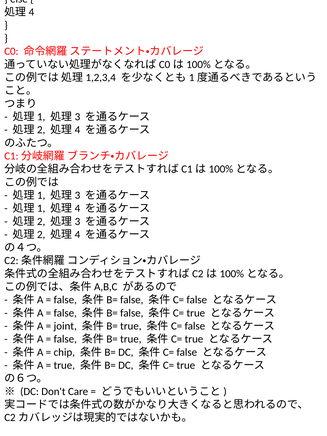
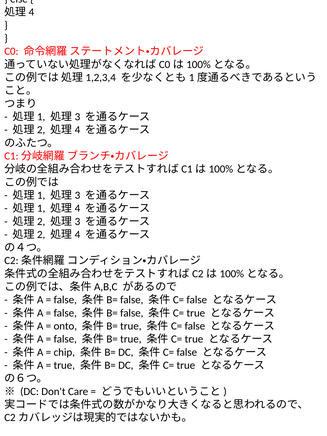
joint: joint -> onto (65, 326)
